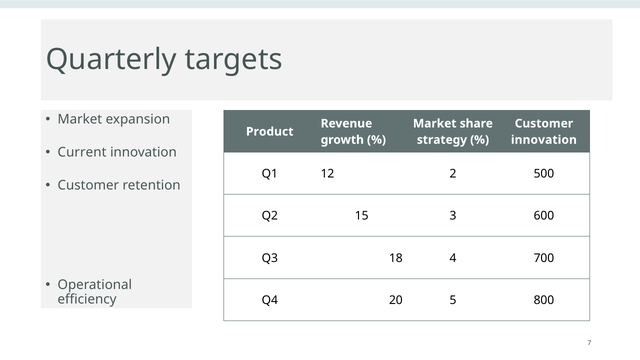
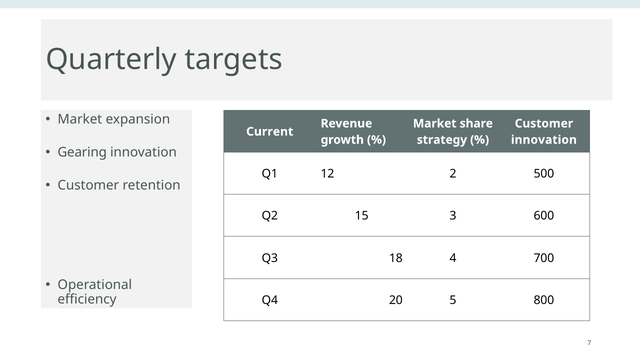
Product: Product -> Current (270, 132)
Current: Current -> Gearing (82, 153)
